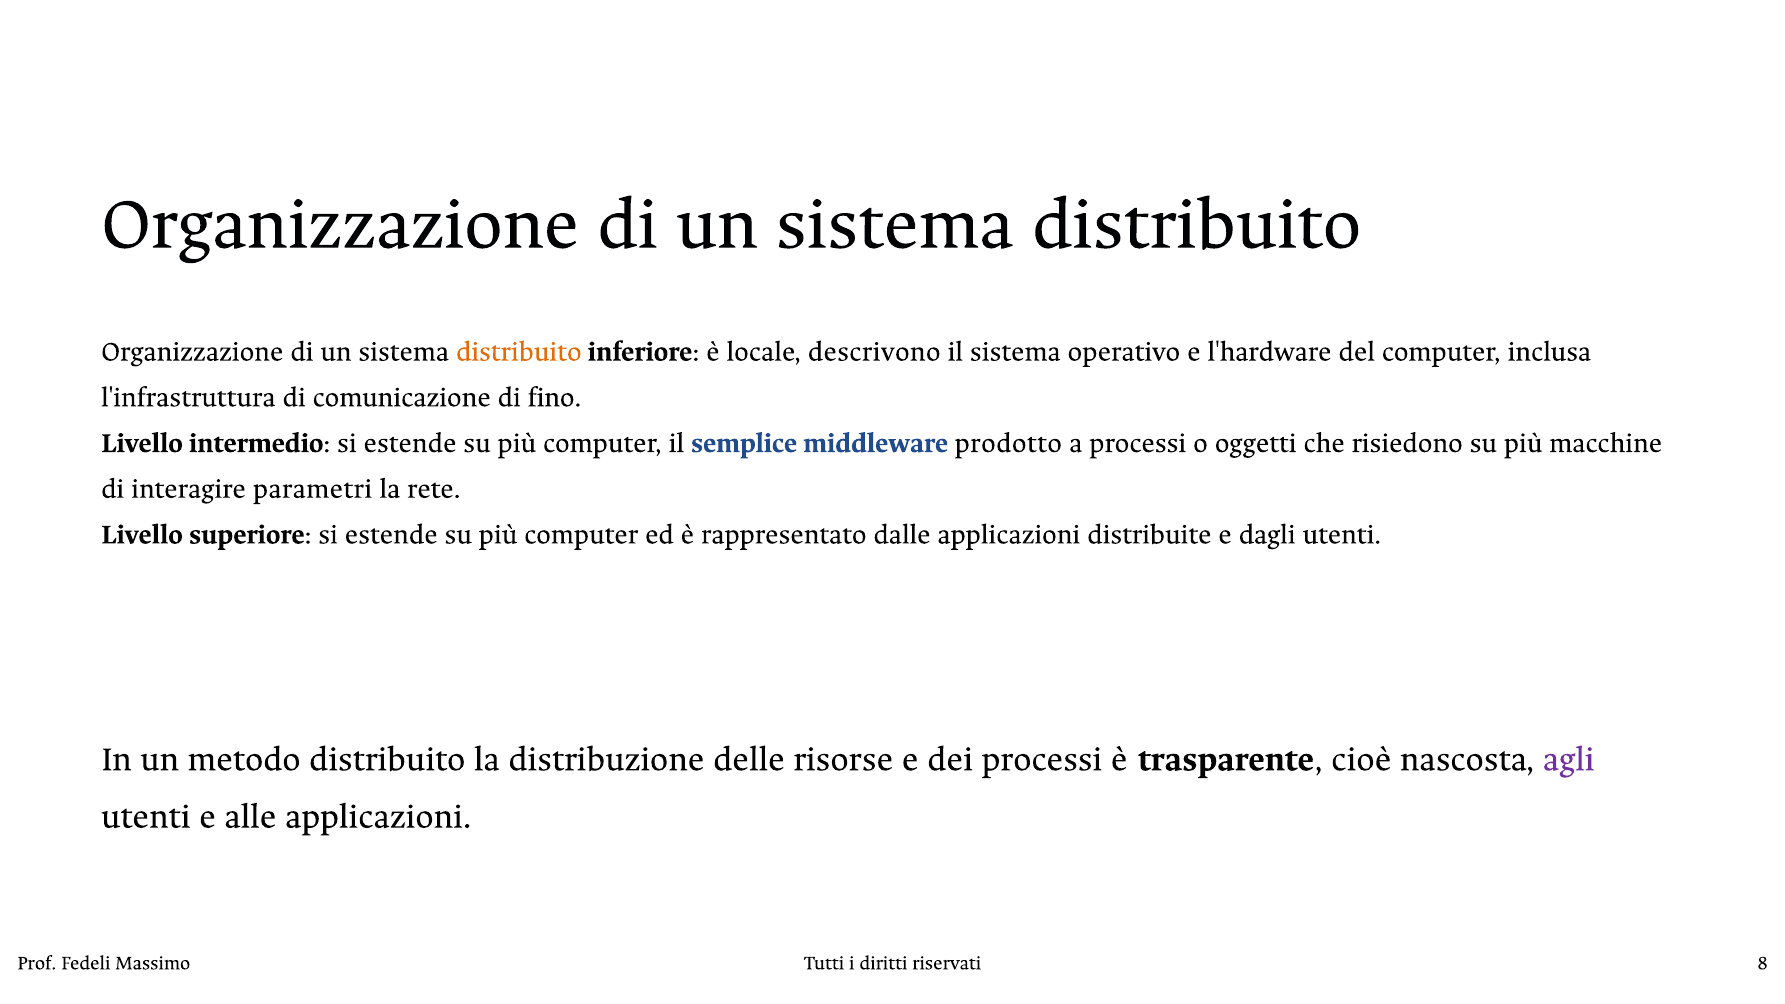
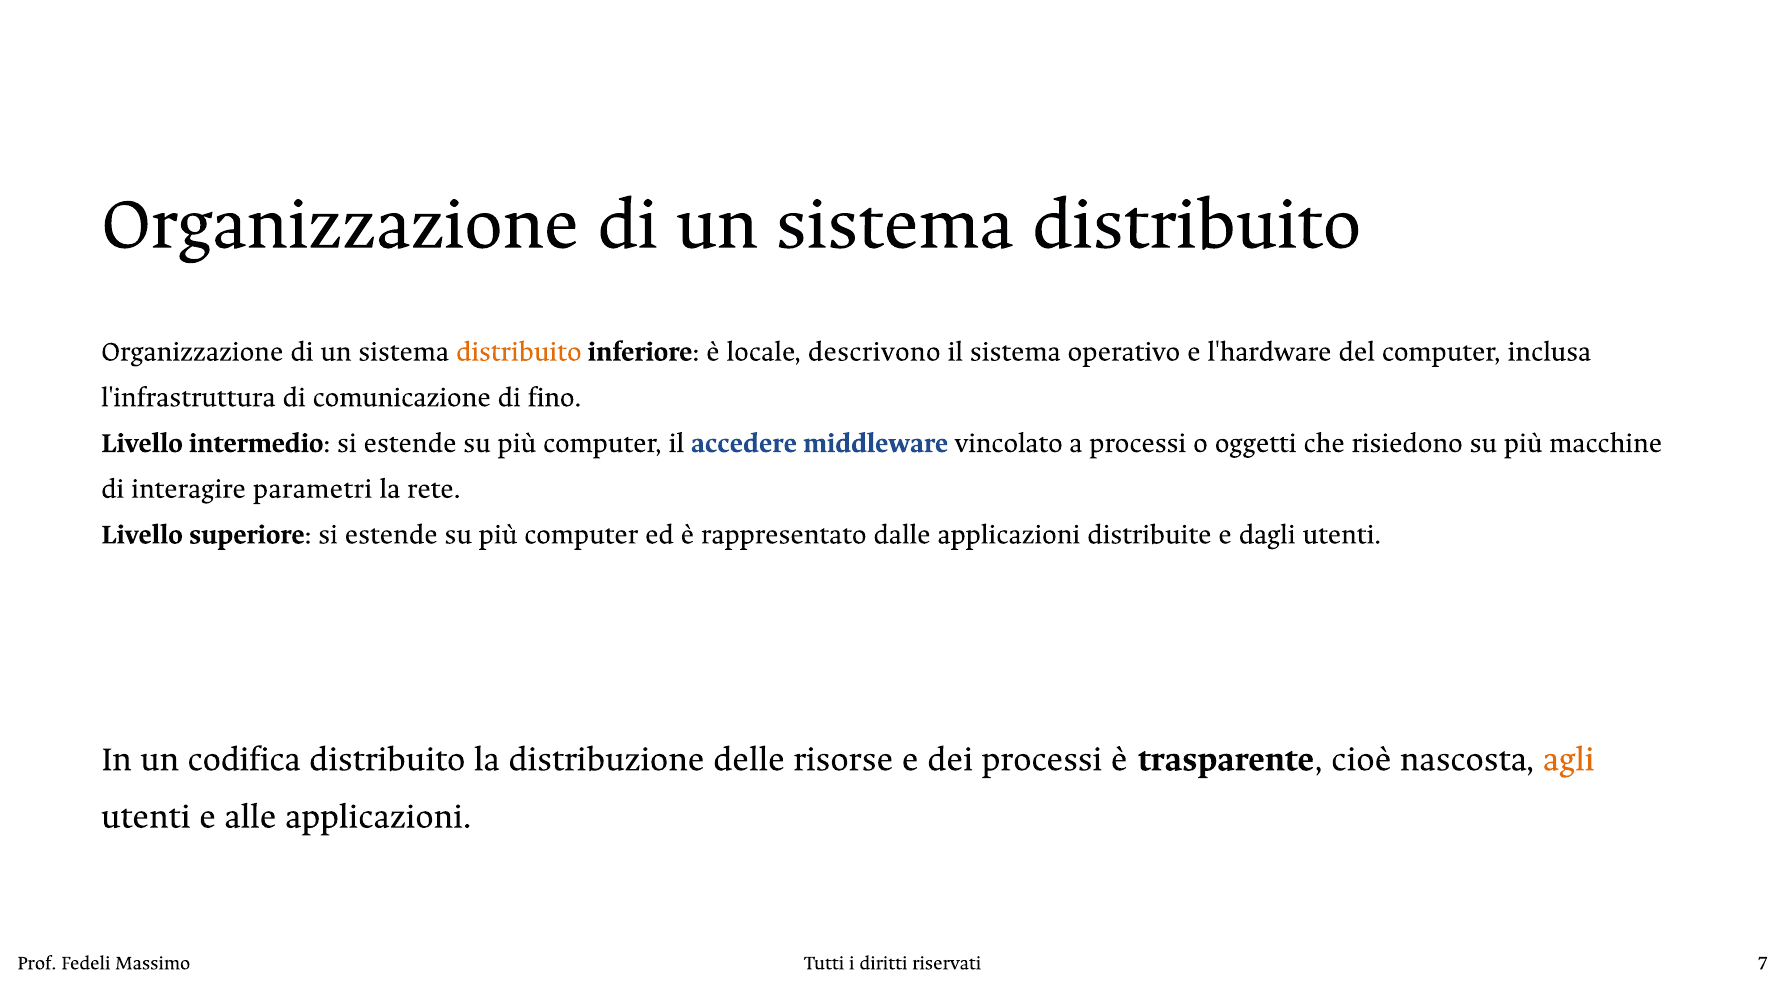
semplice: semplice -> accedere (744, 443)
prodotto: prodotto -> vincolato (1009, 443)
metodo: metodo -> codifica (244, 759)
agli colour: purple -> orange (1569, 759)
8: 8 -> 7 (1763, 963)
